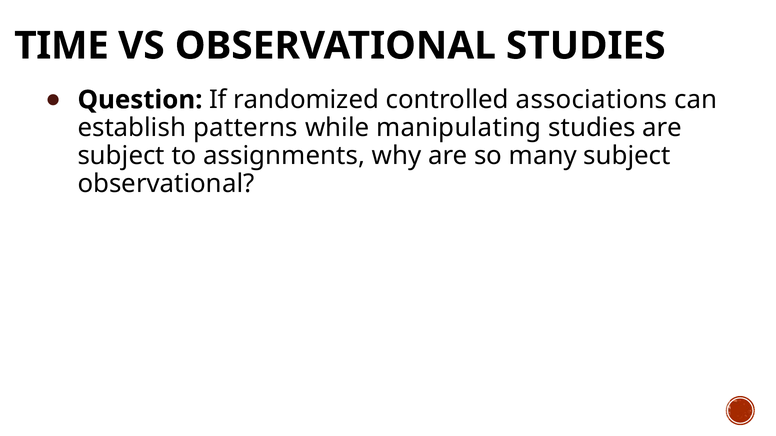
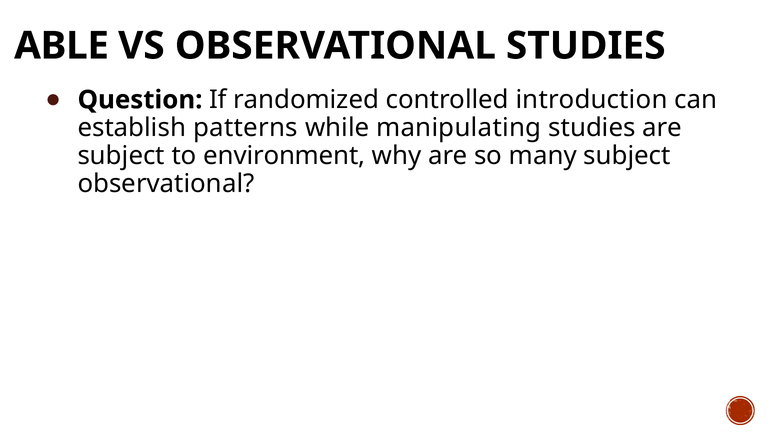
TIME: TIME -> ABLE (62, 46)
associations: associations -> introduction (592, 100)
assignments: assignments -> environment (284, 156)
